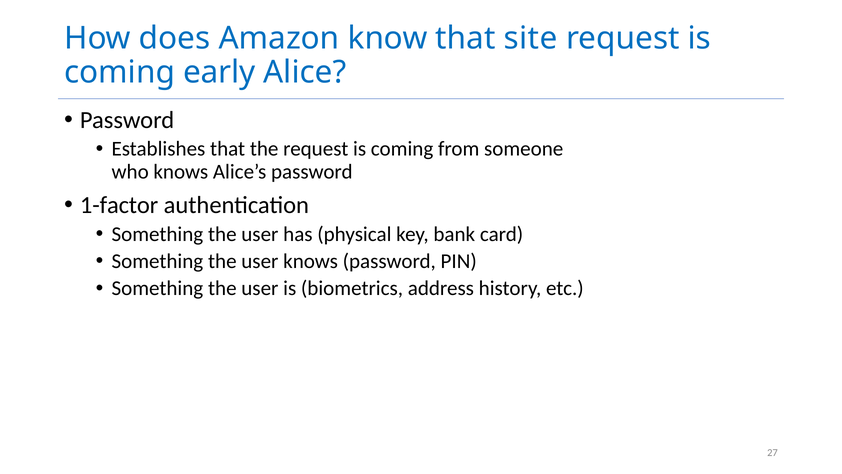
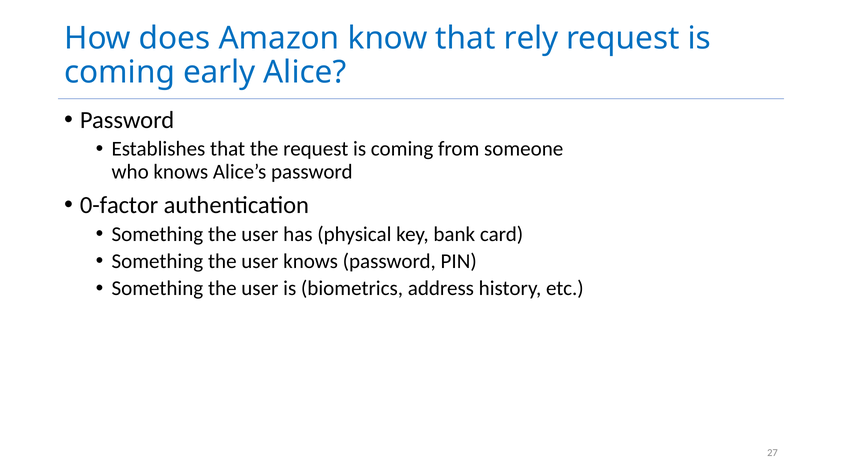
site: site -> rely (531, 38)
1-factor: 1-factor -> 0-factor (119, 205)
